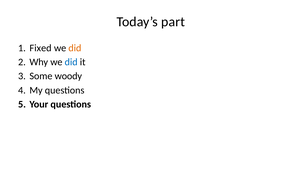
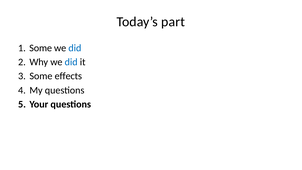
Fixed: Fixed -> Some (41, 48)
did colour: orange -> blue (75, 48)
woody: woody -> effects (68, 76)
